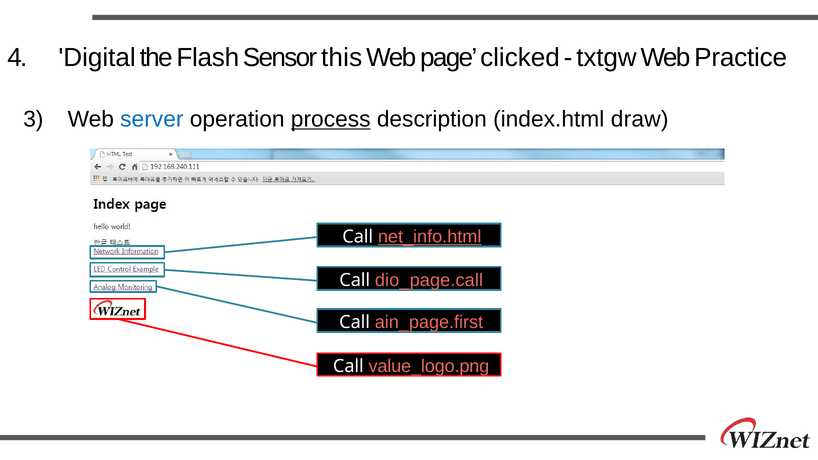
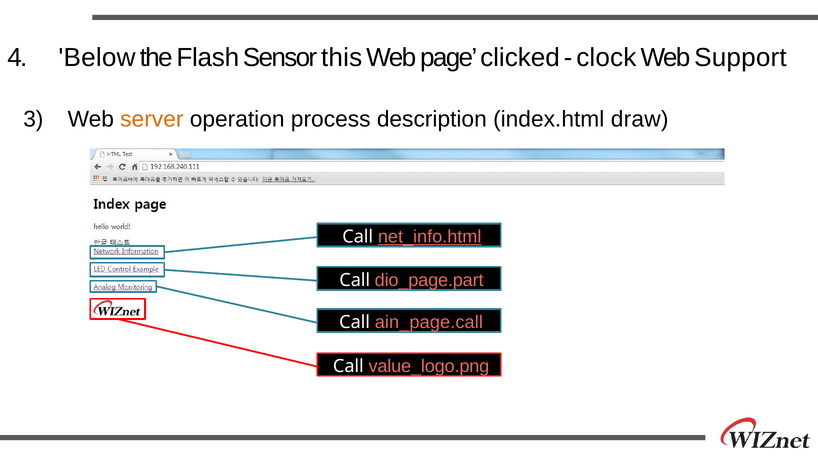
Digital: Digital -> Below (97, 58)
txtgw: txtgw -> clock (606, 58)
Practice: Practice -> Support (740, 58)
server colour: blue -> orange (152, 119)
process underline: present -> none (331, 119)
dio_page.call: dio_page.call -> dio_page.part (429, 280)
ain_page.first: ain_page.first -> ain_page.call (429, 323)
